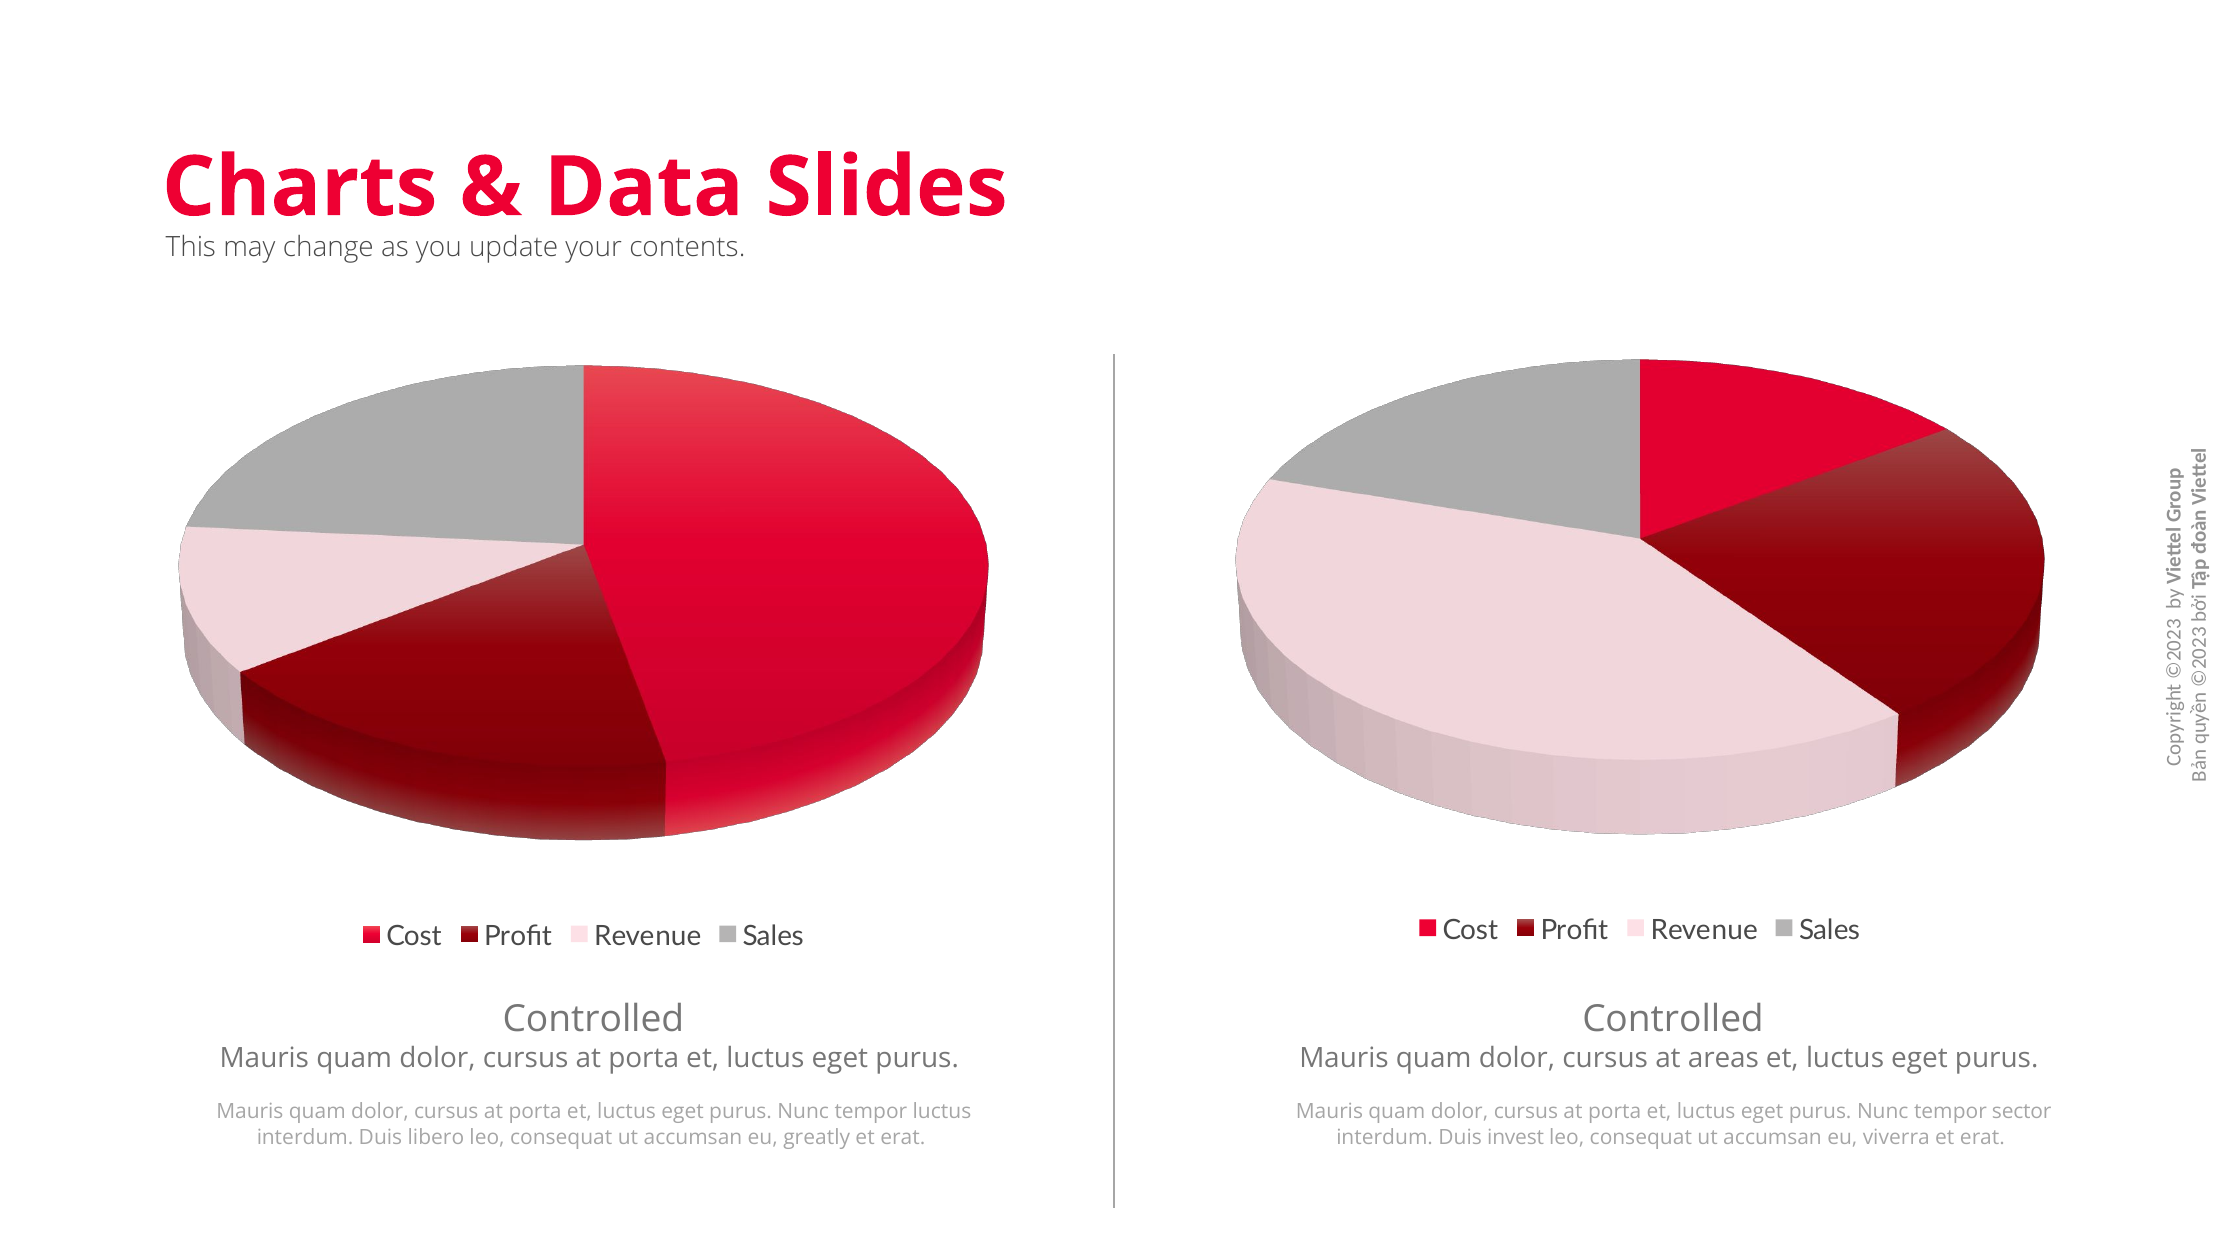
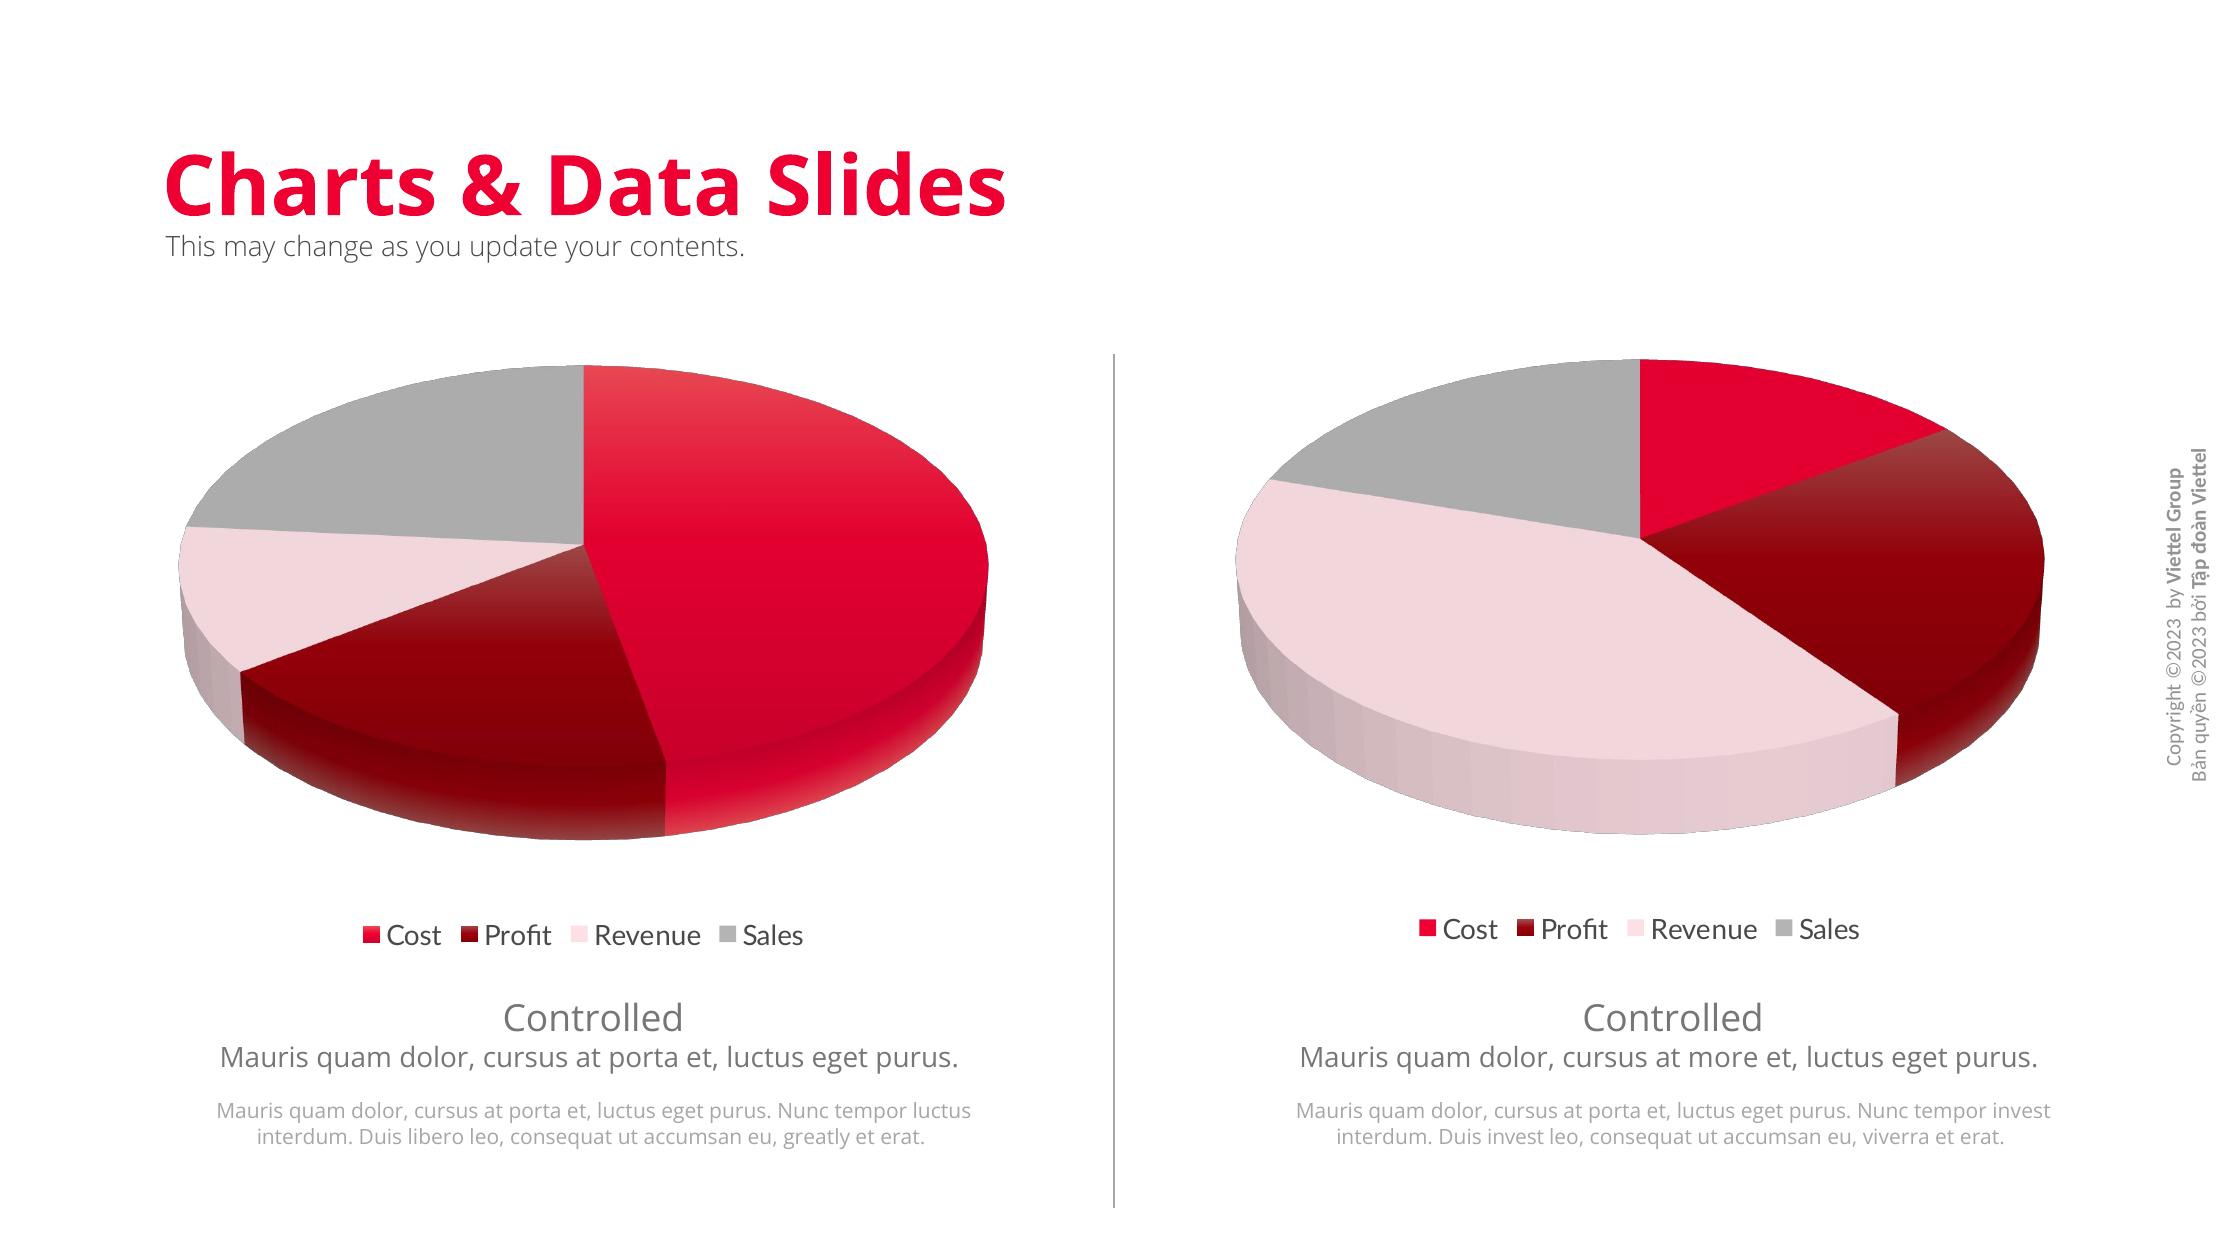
areas: areas -> more (1723, 1058)
tempor sector: sector -> invest (2022, 1112)
